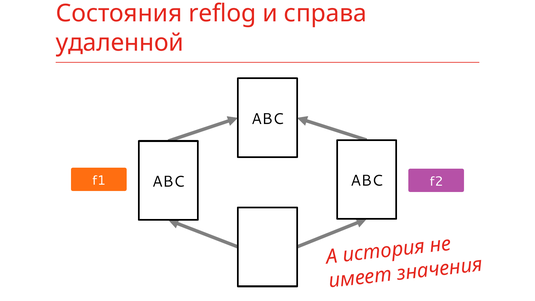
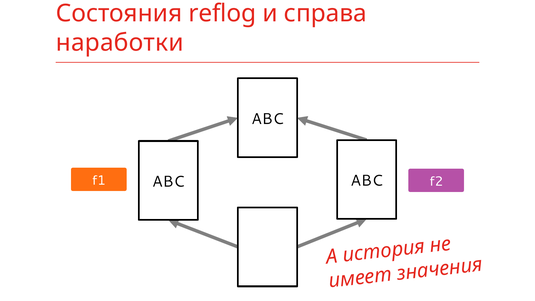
удаленной: удаленной -> наработки (120, 43)
